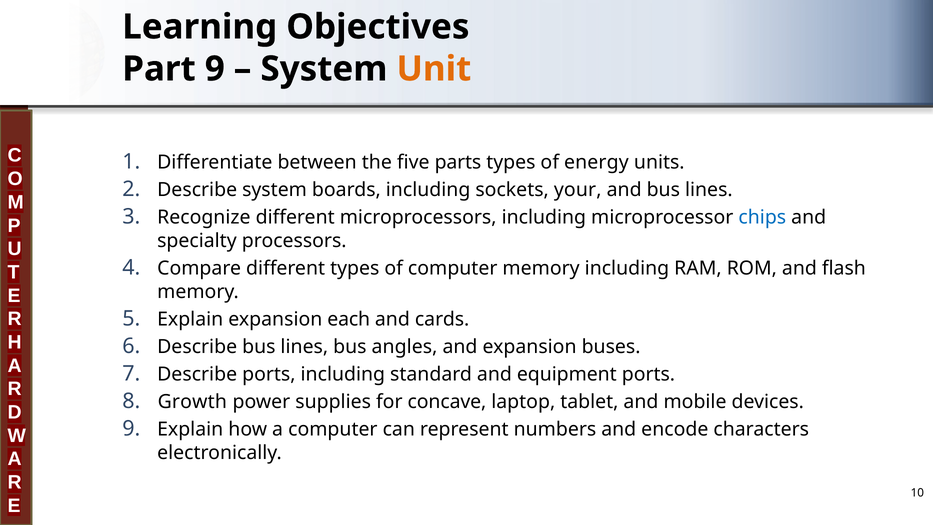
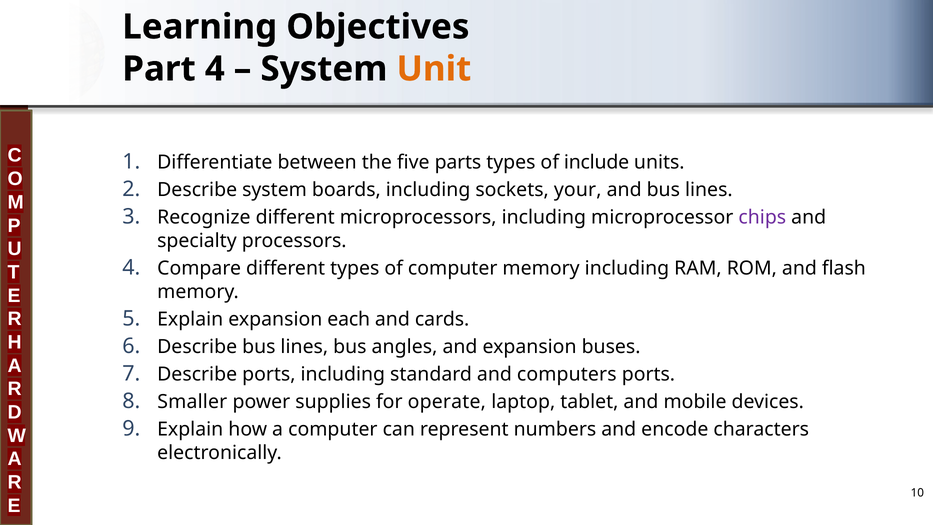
Part 9: 9 -> 4 (215, 69)
energy: energy -> include (597, 162)
chips colour: blue -> purple (762, 217)
equipment: equipment -> computers (567, 374)
Growth: Growth -> Smaller (192, 402)
concave: concave -> operate (447, 402)
